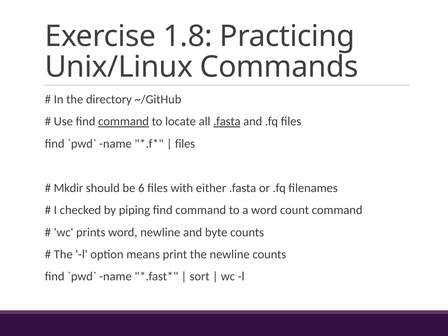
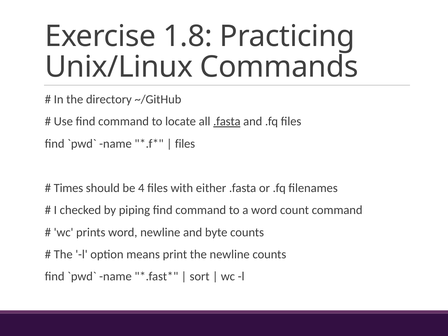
command underline: present -> none (124, 121)
Mkdir: Mkdir -> Times (68, 188)
6: 6 -> 4 (141, 188)
